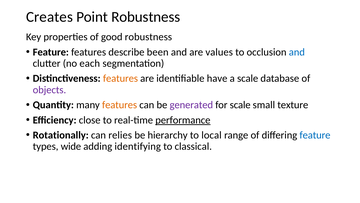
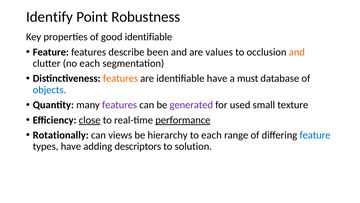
Creates: Creates -> Identify (49, 17)
good robustness: robustness -> identifiable (148, 37)
and colour: blue -> orange (297, 52)
a scale: scale -> must (248, 78)
objects colour: purple -> blue (49, 90)
features colour: orange -> purple (120, 105)
for scale: scale -> used (240, 105)
close underline: none -> present (90, 120)
relies: relies -> views (120, 135)
to local: local -> each (211, 135)
types wide: wide -> have (71, 146)
identifying: identifying -> descriptors (138, 146)
classical: classical -> solution (193, 146)
